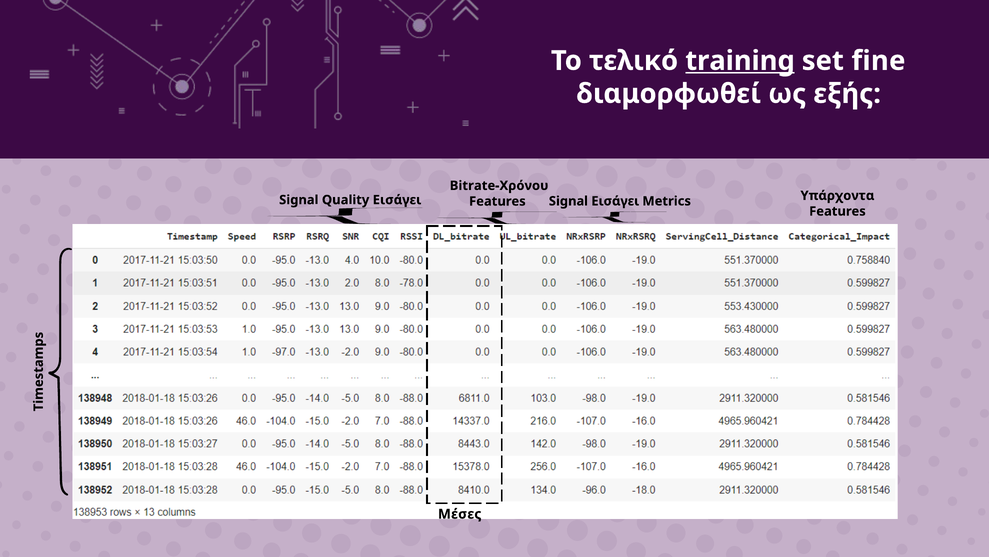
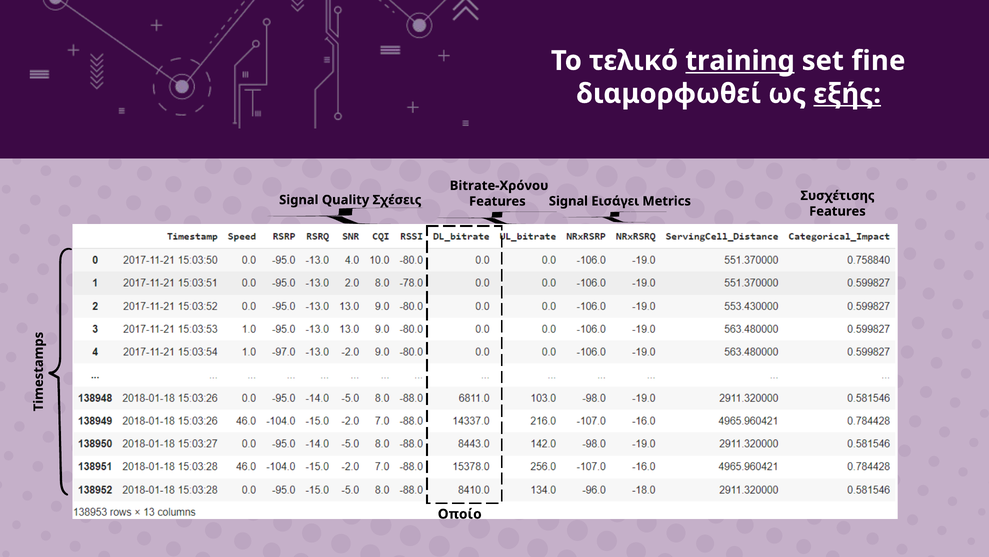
εξής underline: none -> present (847, 94)
Υπάρχοντα: Υπάρχοντα -> Συσχέτισης (838, 195)
Quality Εισάγει: Εισάγει -> Σχέσεις (397, 200)
Μέσες: Μέσες -> Οποίο (460, 514)
